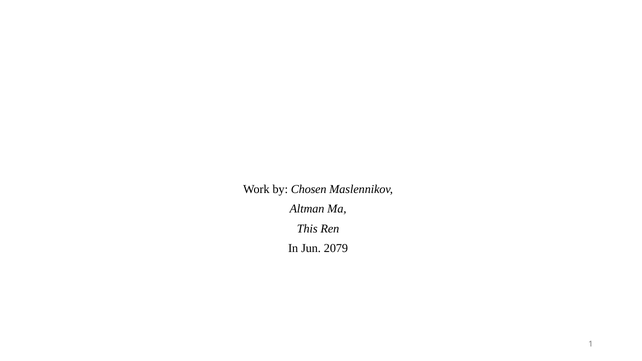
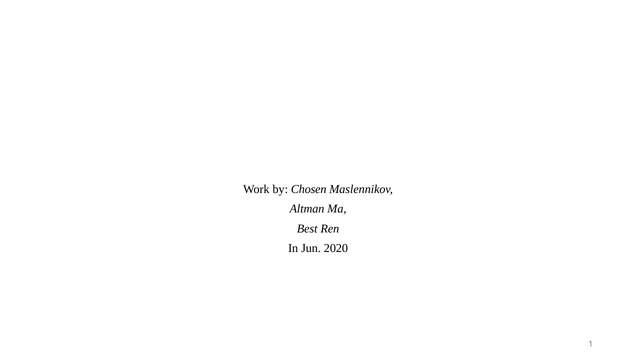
This: This -> Best (307, 229)
2079: 2079 -> 2020 (336, 248)
